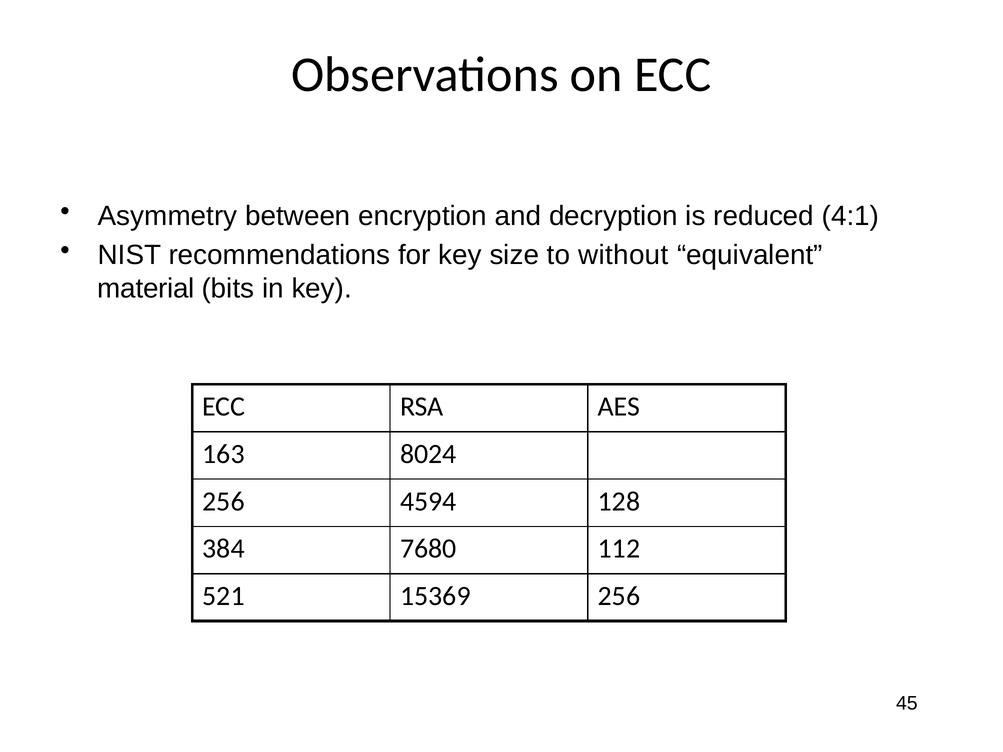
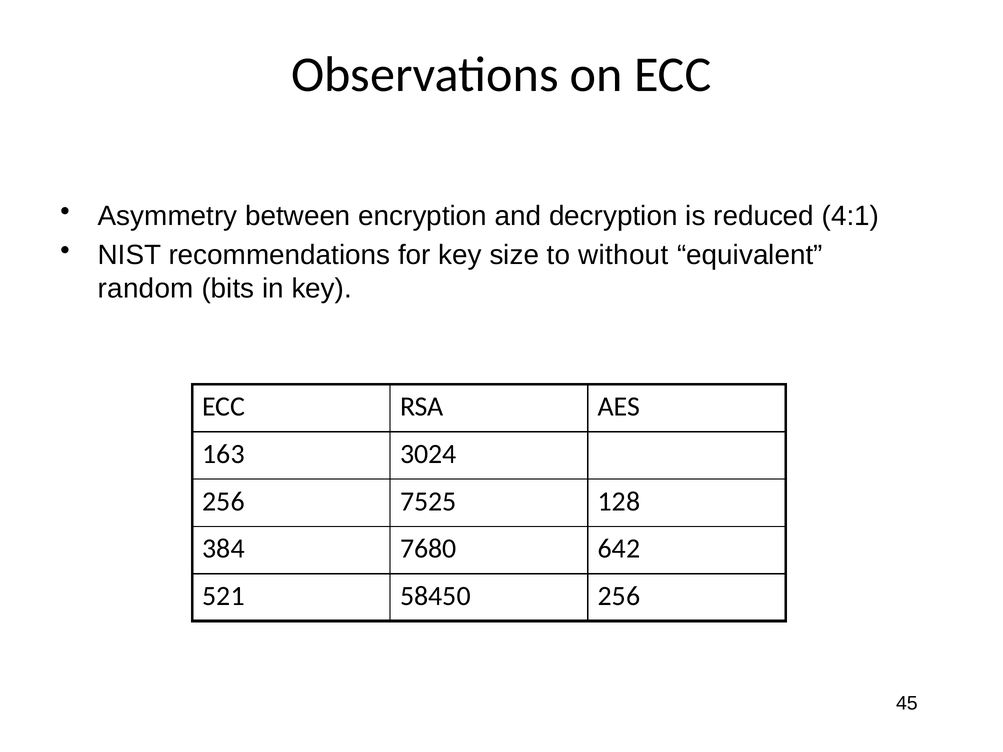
material: material -> random (146, 288)
8024: 8024 -> 3024 (428, 454)
4594: 4594 -> 7525 (428, 502)
112: 112 -> 642 (619, 549)
15369: 15369 -> 58450 (435, 596)
